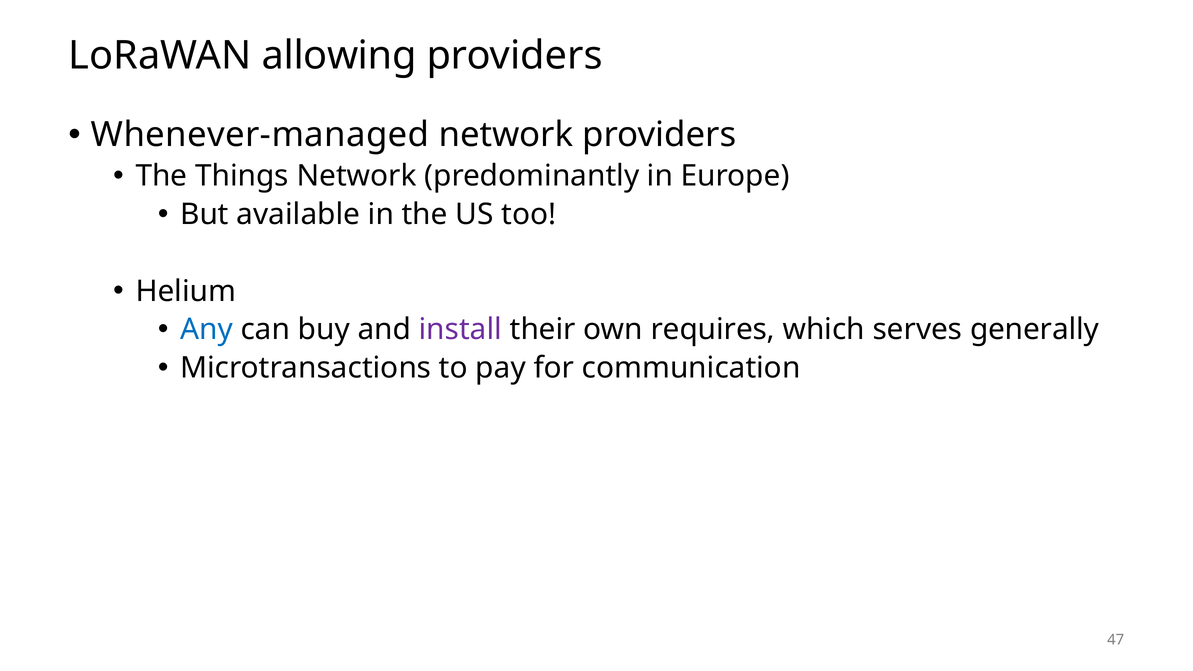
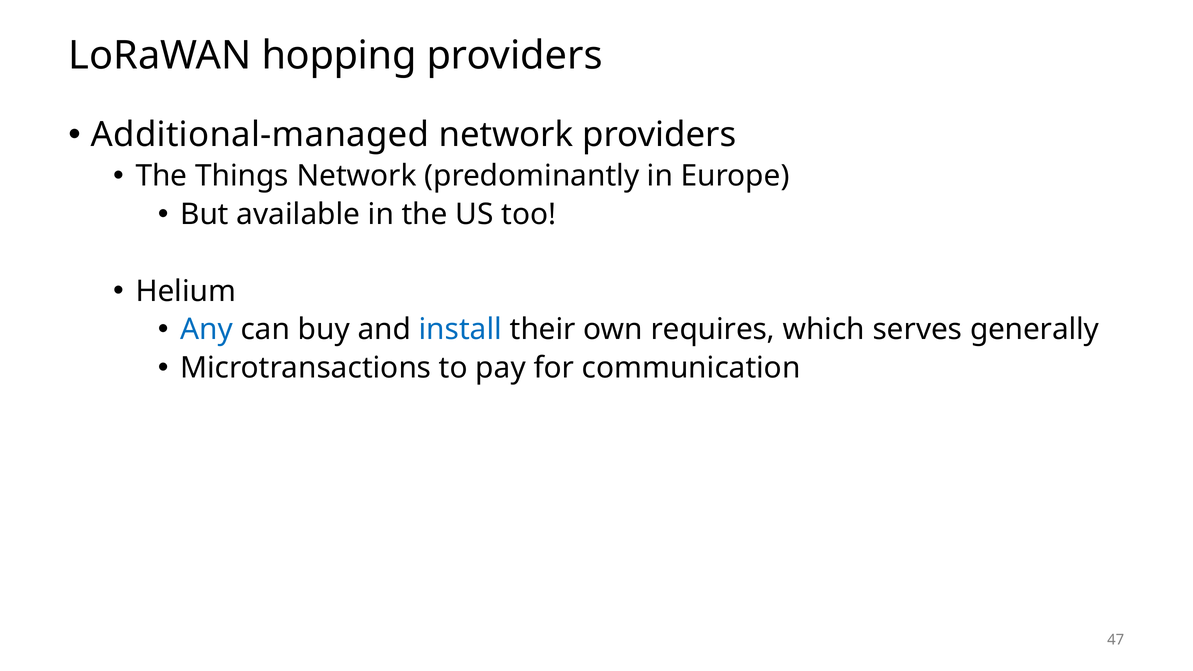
allowing: allowing -> hopping (339, 56)
Whenever-managed: Whenever-managed -> Additional-managed (260, 135)
install colour: purple -> blue (460, 330)
